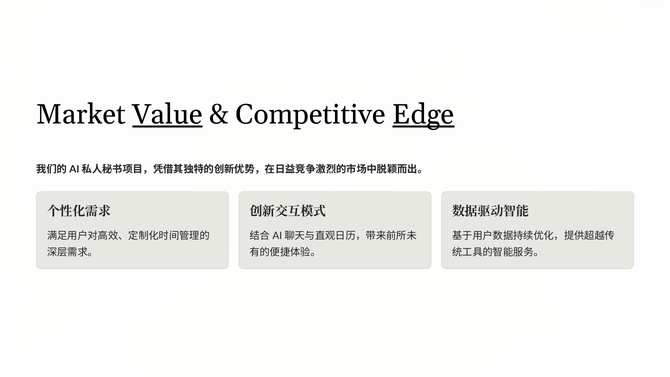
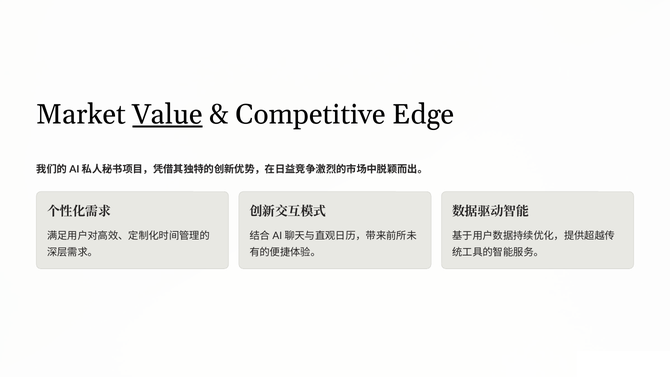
Edge underline: present -> none (423, 115)
